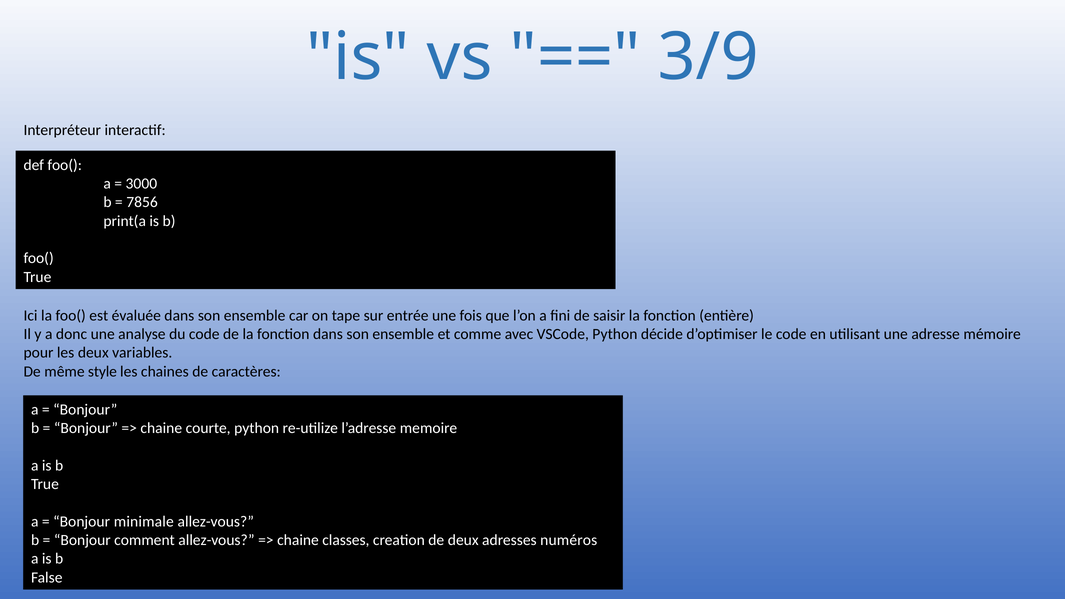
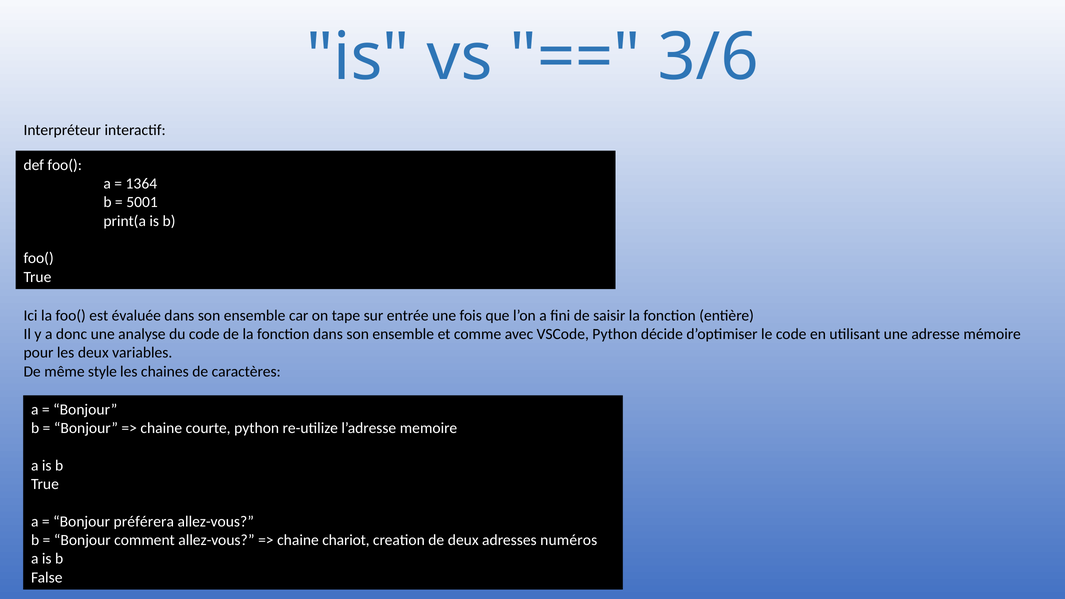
3/9: 3/9 -> 3/6 (708, 57)
3000: 3000 -> 1364 (141, 184)
7856: 7856 -> 5001 (142, 202)
minimale: minimale -> préférera (144, 522)
classes: classes -> chariot (346, 540)
